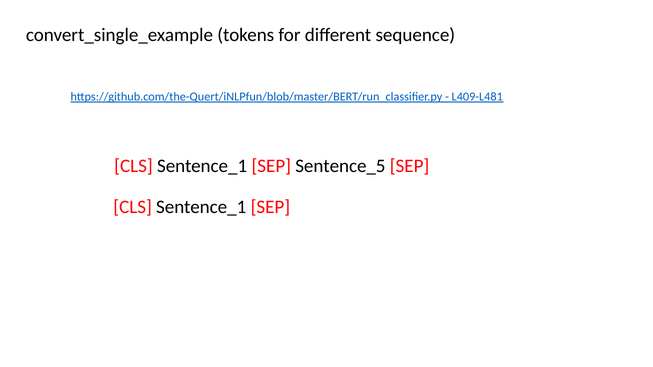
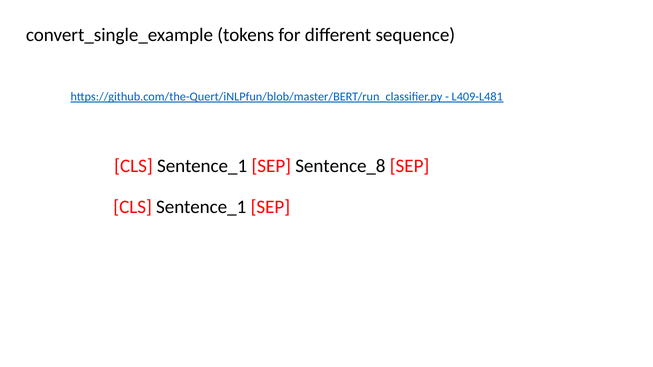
Sentence_5: Sentence_5 -> Sentence_8 (340, 166)
